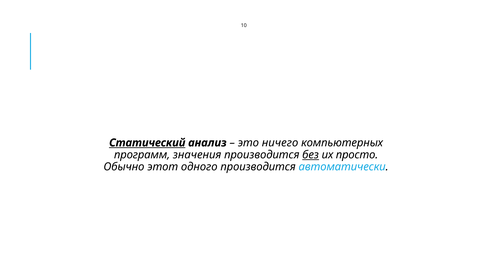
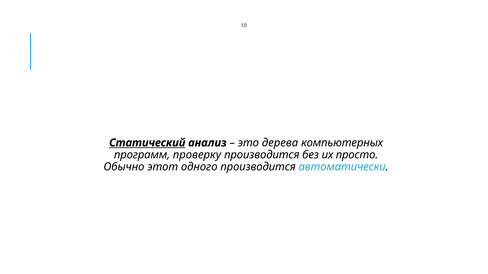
ничего: ничего -> дерева (280, 143)
значения: значения -> проверку (197, 155)
без underline: present -> none (311, 155)
